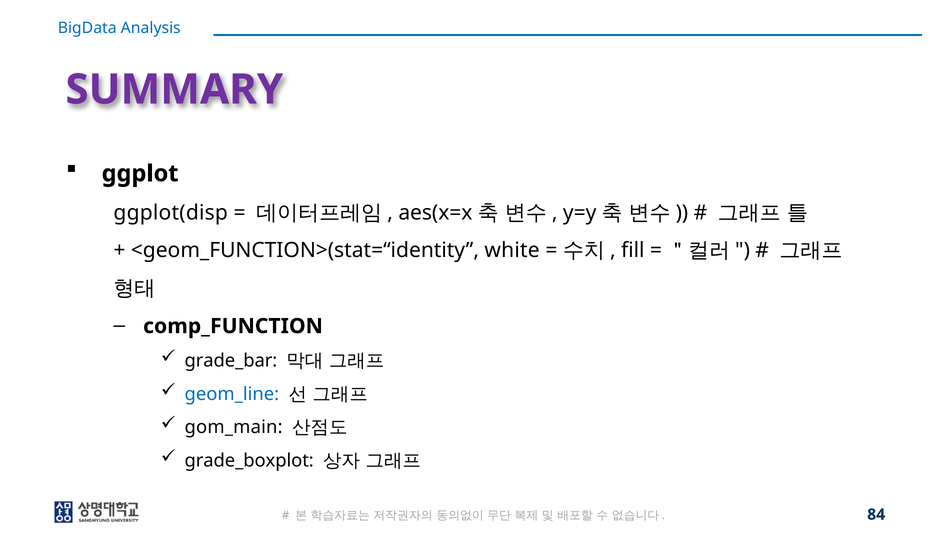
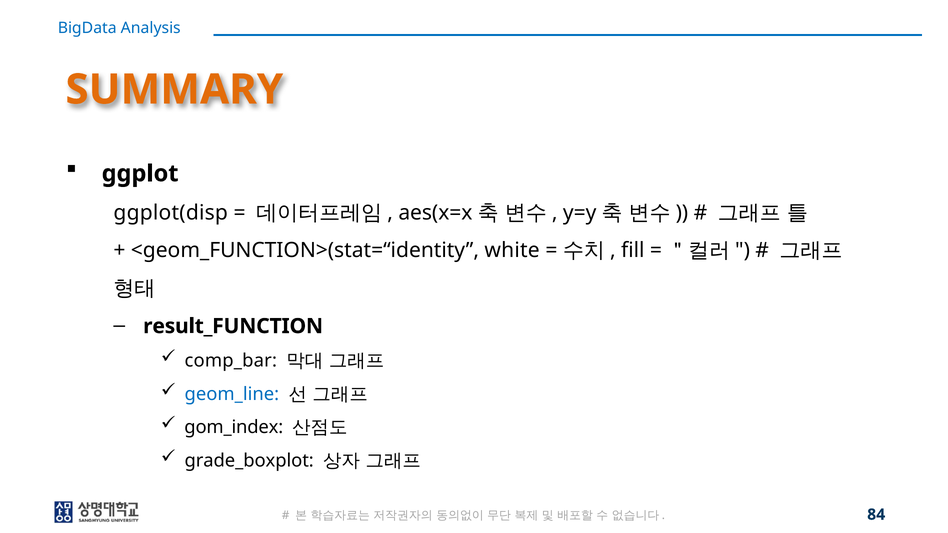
SUMMARY colour: purple -> orange (174, 90)
comp_FUNCTION: comp_FUNCTION -> result_FUNCTION (233, 326)
grade_bar: grade_bar -> comp_bar (231, 361)
gom_main: gom_main -> gom_index (234, 427)
